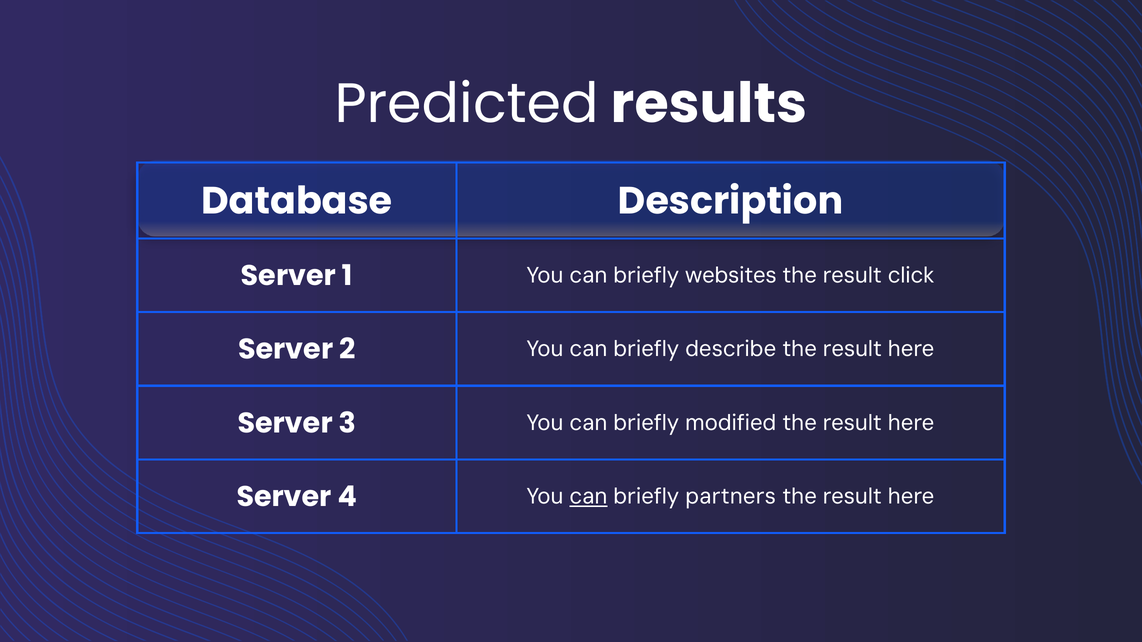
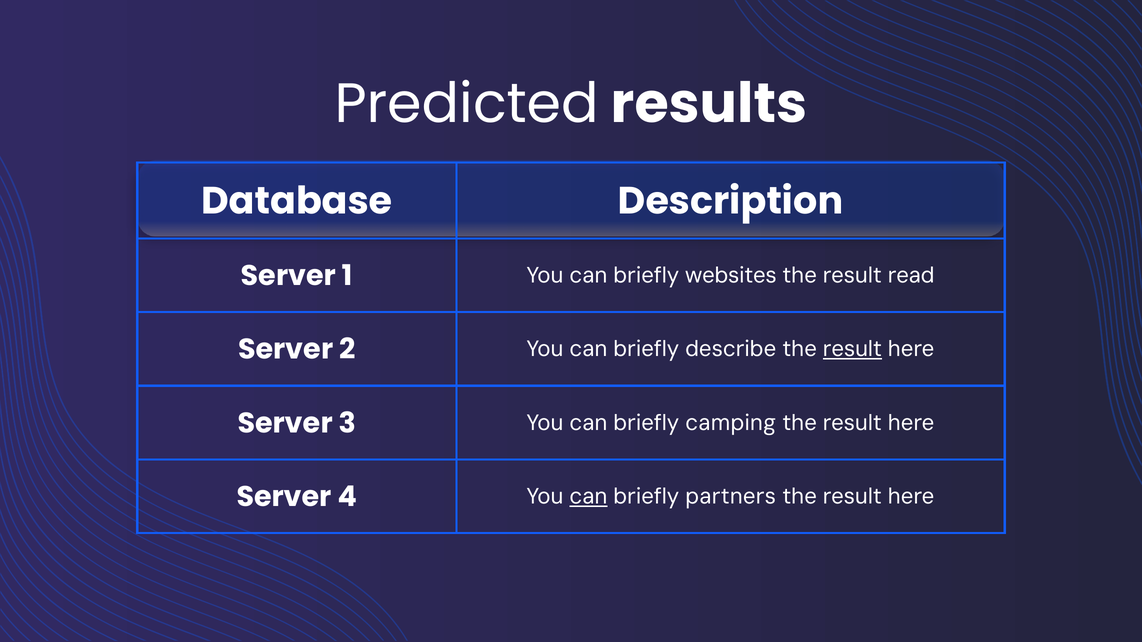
click: click -> read (911, 276)
result underline: none -> present (852, 349)
modified: modified -> camping (731, 423)
